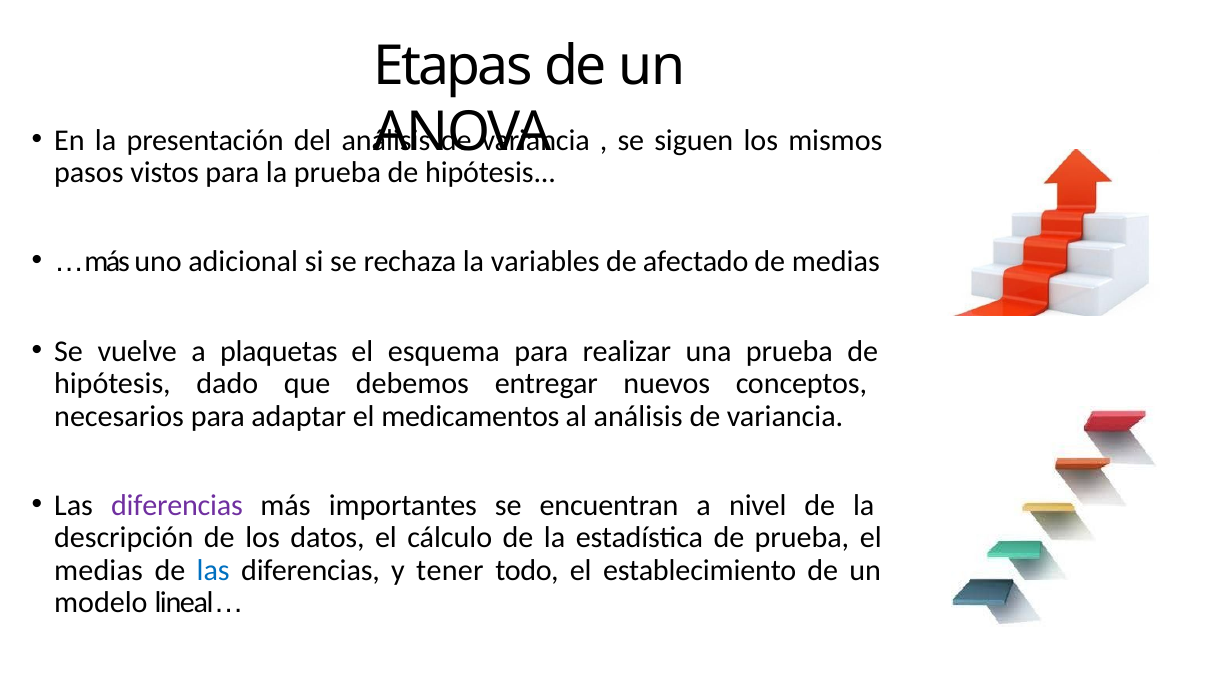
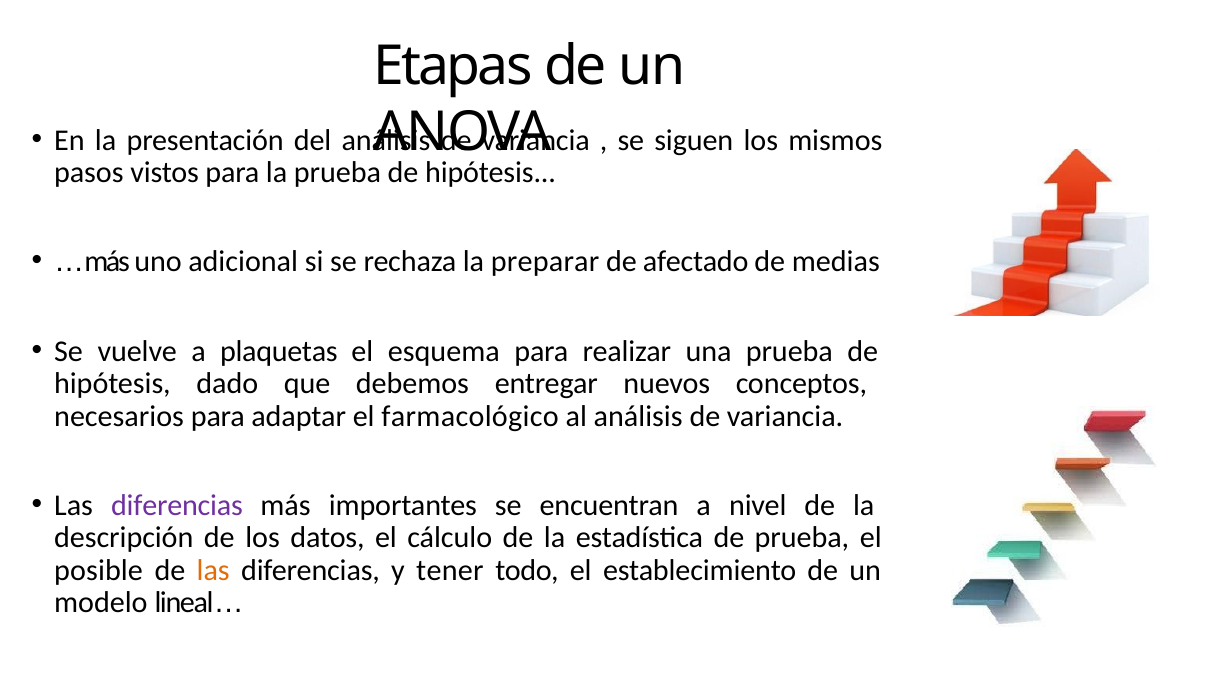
variables: variables -> preparar (545, 262)
medicamentos: medicamentos -> farmacológico (470, 416)
medias: medias -> posible (99, 570)
las colour: blue -> orange (213, 570)
